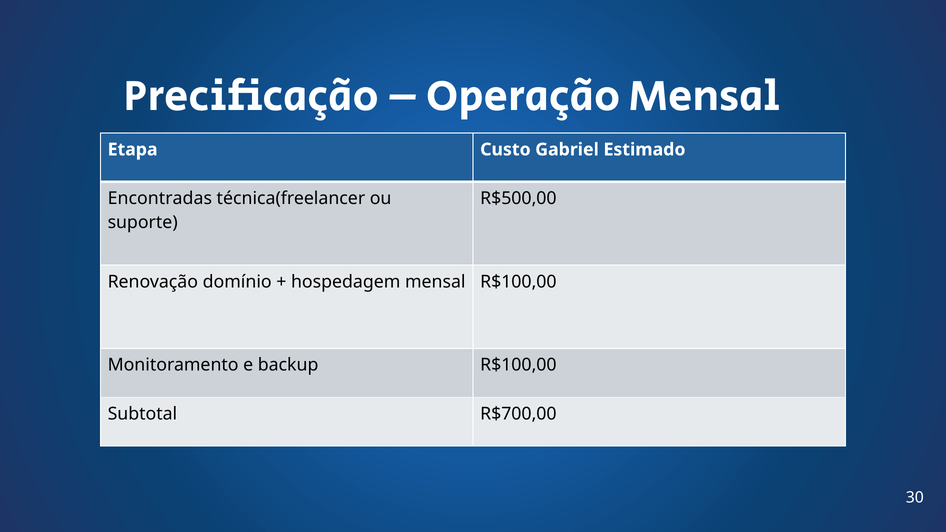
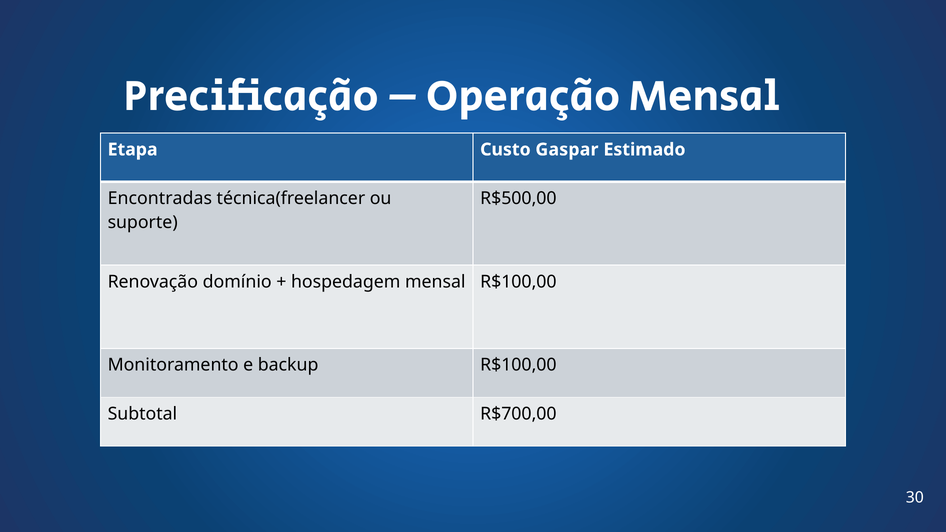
Gabriel: Gabriel -> Gaspar (567, 150)
